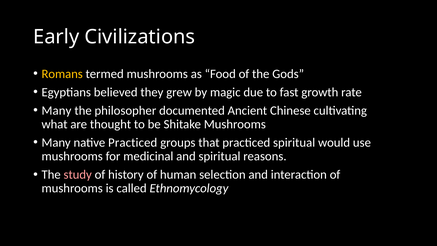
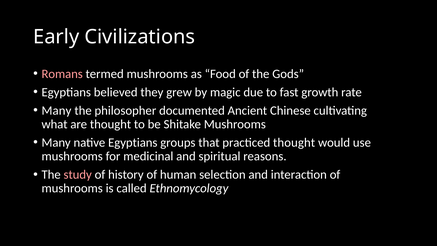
Romans colour: yellow -> pink (62, 74)
native Practiced: Practiced -> Egyptians (133, 142)
practiced spiritual: spiritual -> thought (294, 142)
